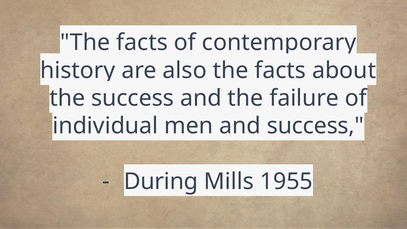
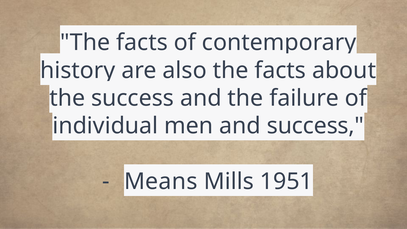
During: During -> Means (161, 182)
1955: 1955 -> 1951 (286, 182)
